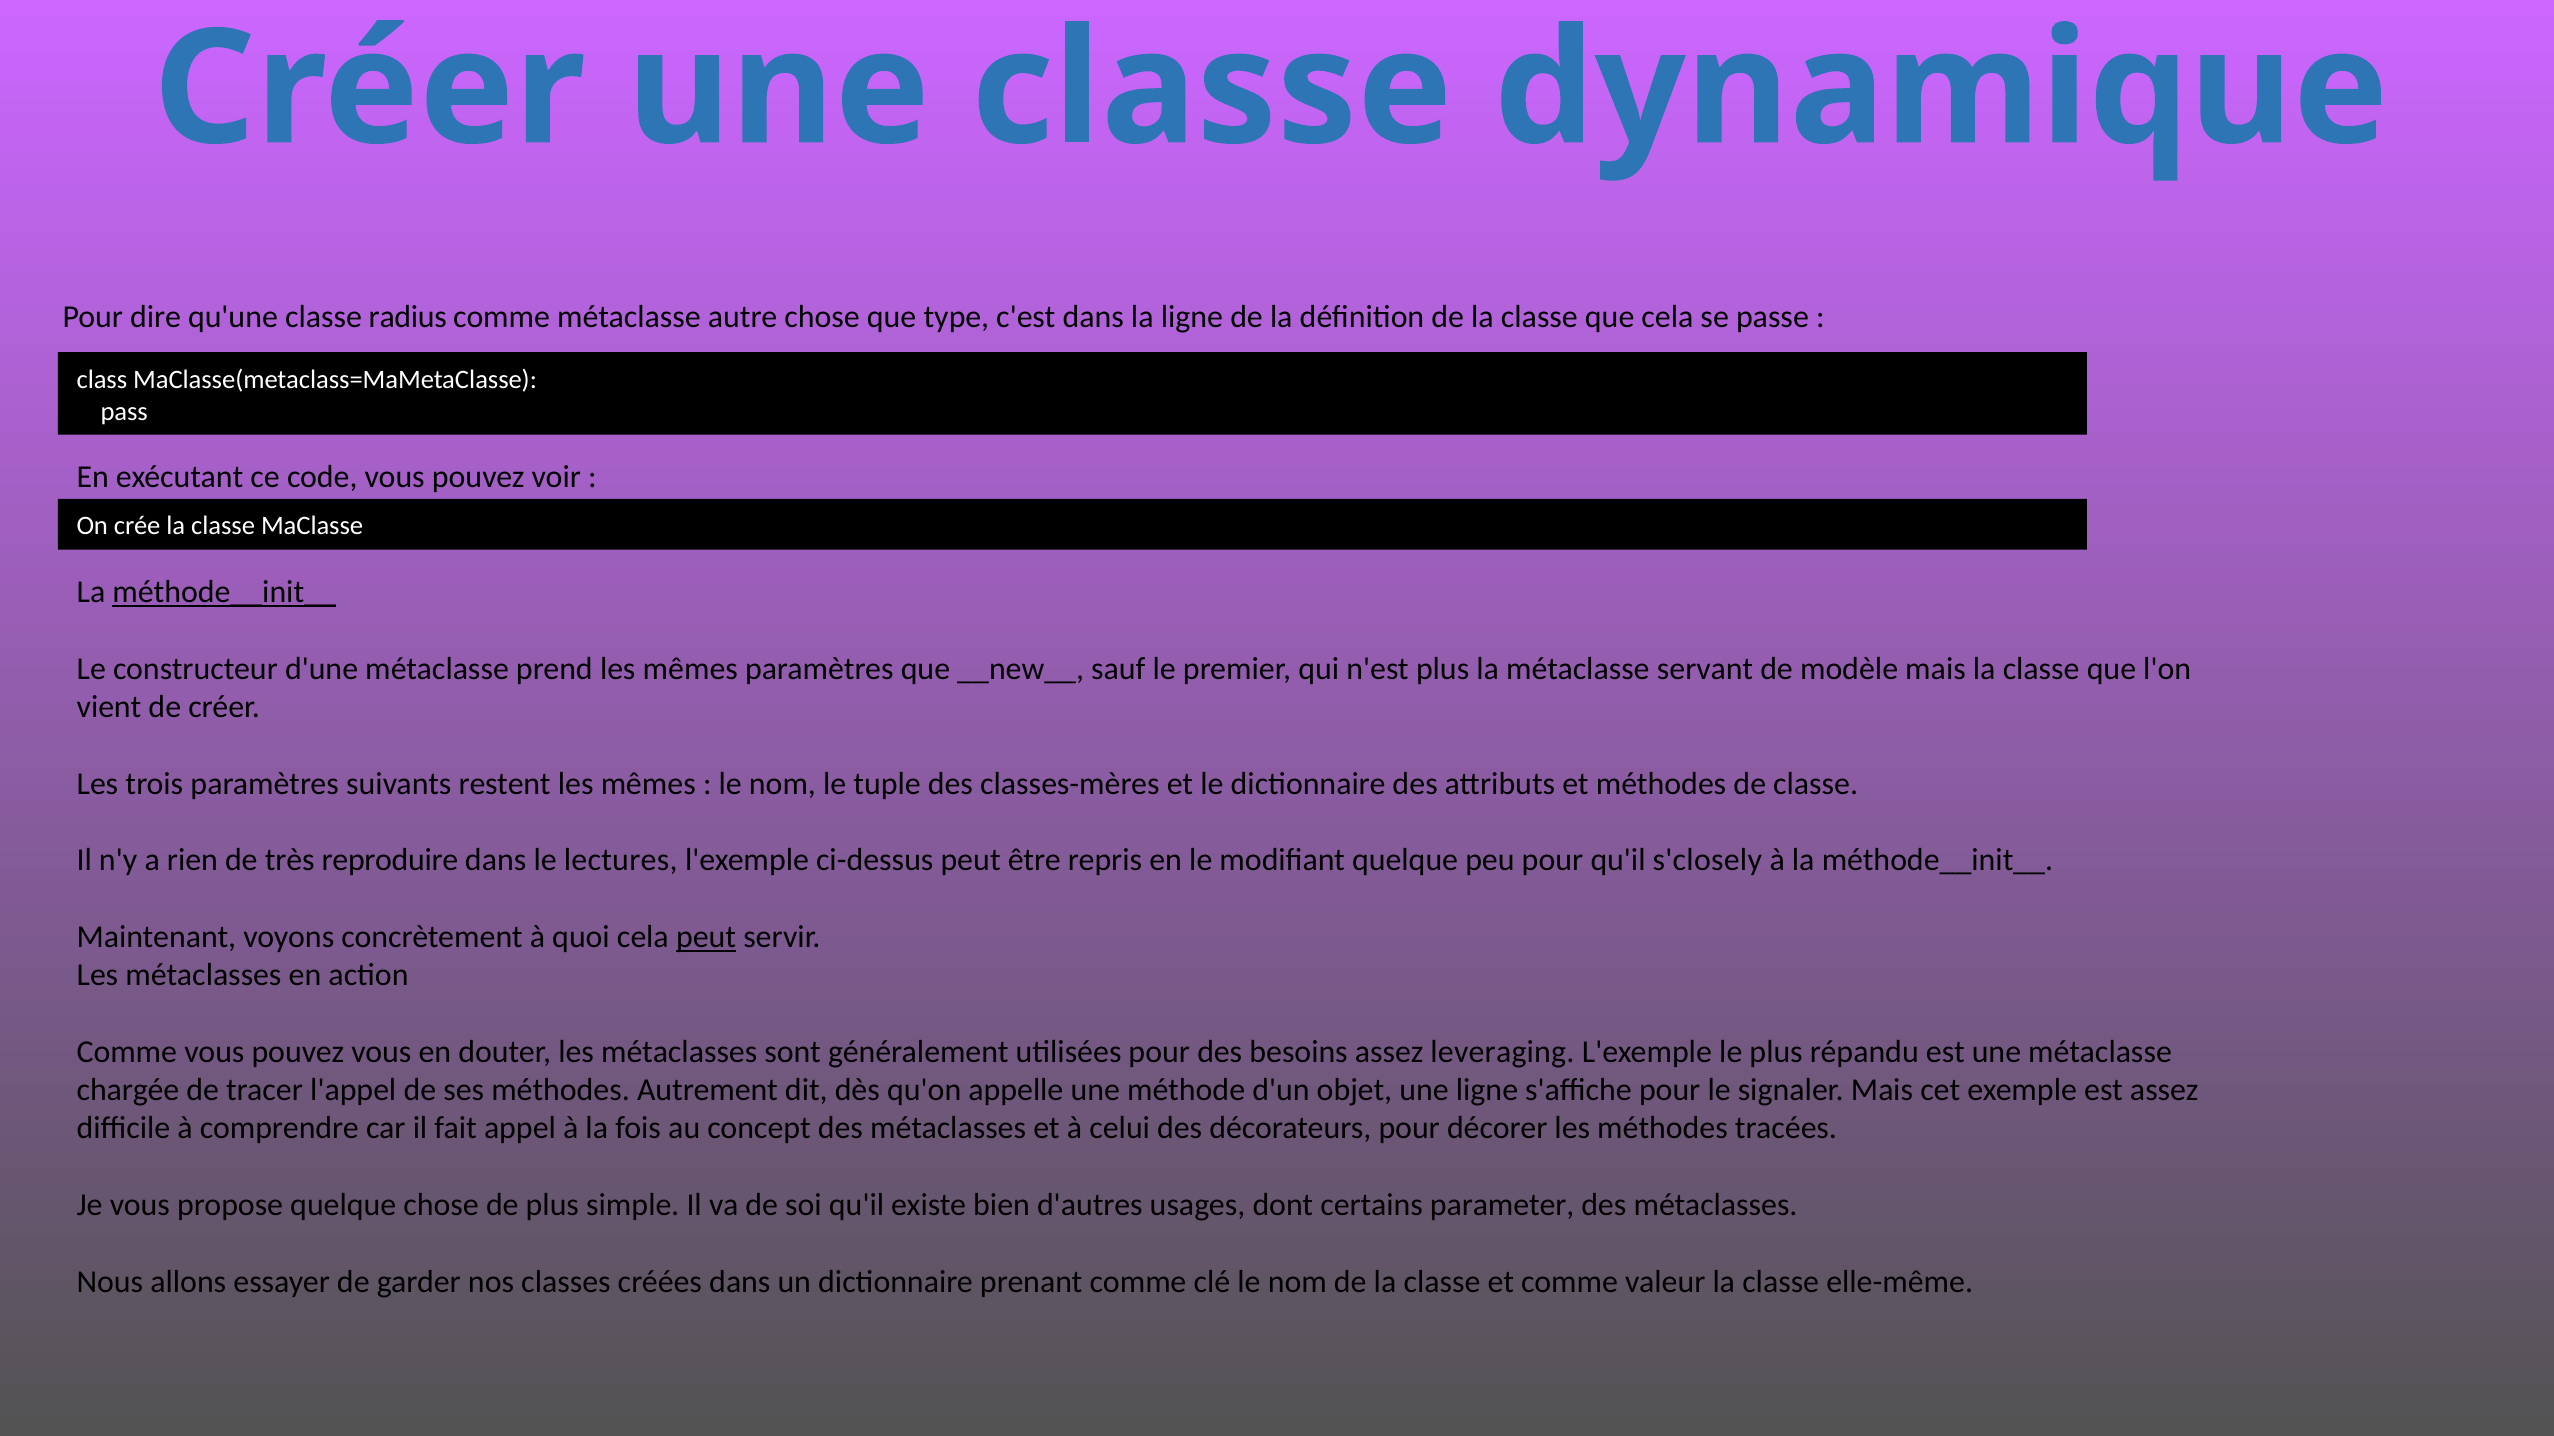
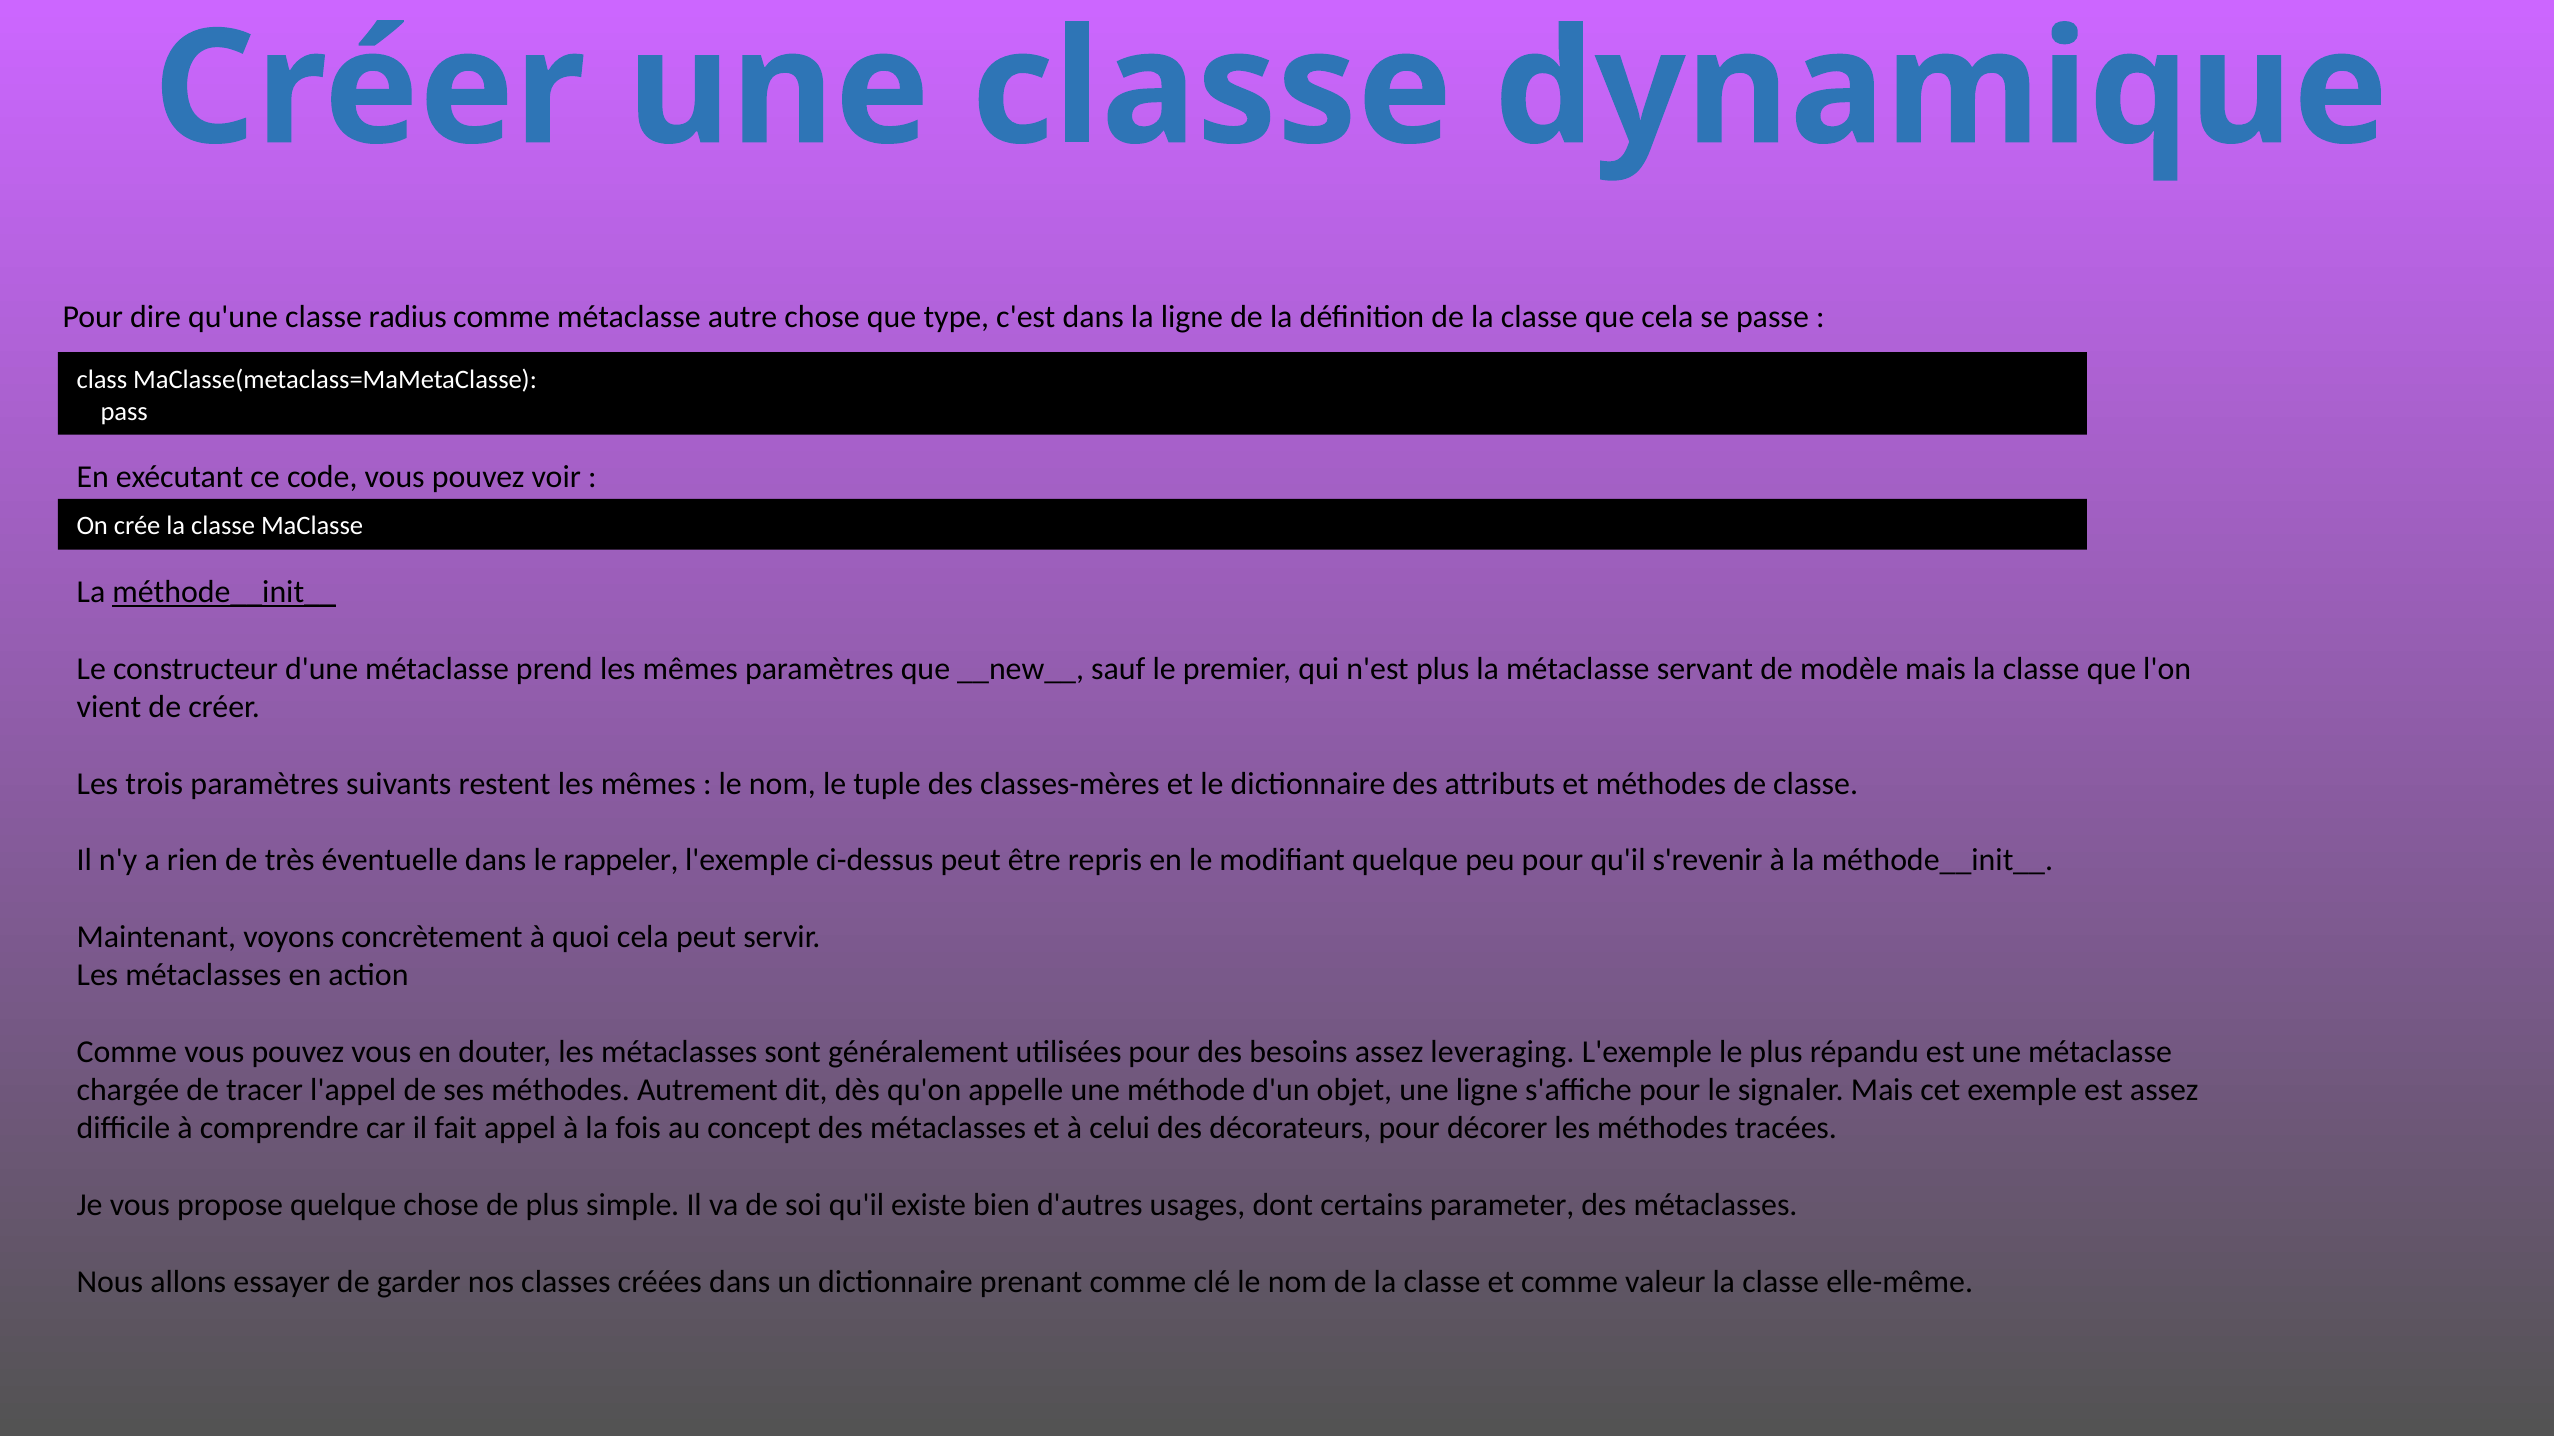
reproduire: reproduire -> éventuelle (390, 861)
lectures: lectures -> rappeler (621, 861)
s'closely: s'closely -> s'revenir (1708, 861)
peut underline: present -> none (706, 937)
